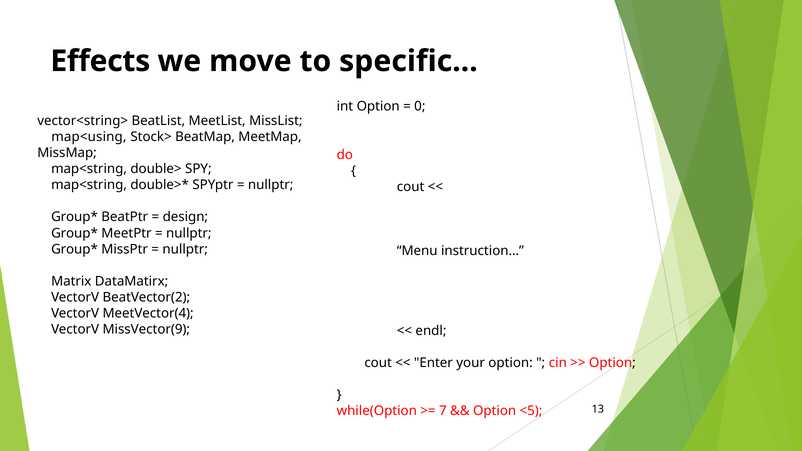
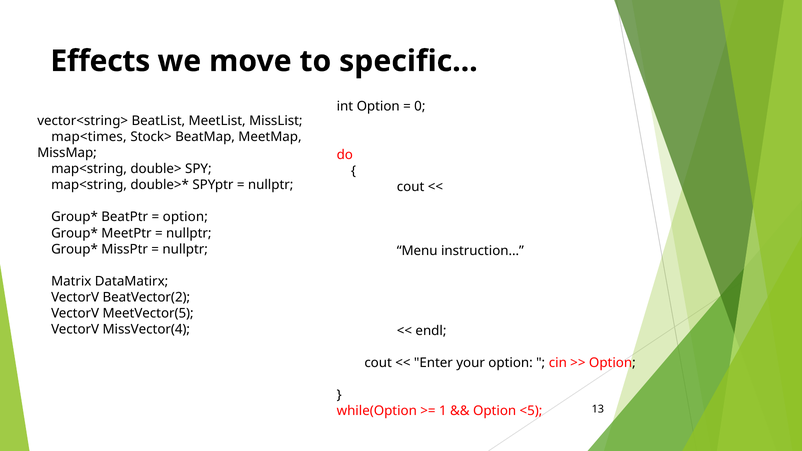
map<using: map<using -> map<times (89, 137)
design: design -> option (185, 217)
MeetVector(4: MeetVector(4 -> MeetVector(5 (148, 313)
MissVector(9: MissVector(9 -> MissVector(4 (146, 329)
7: 7 -> 1 (443, 411)
